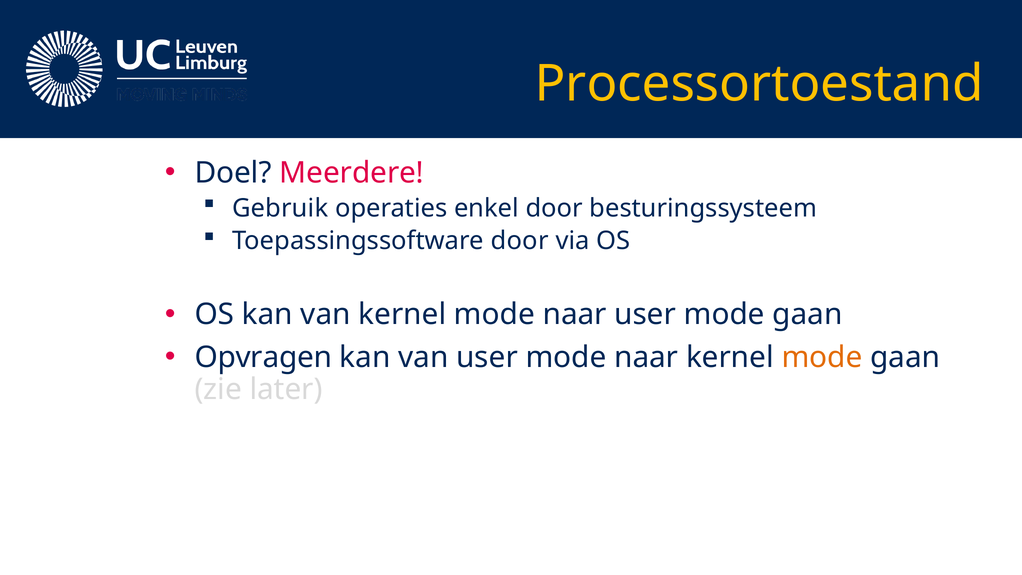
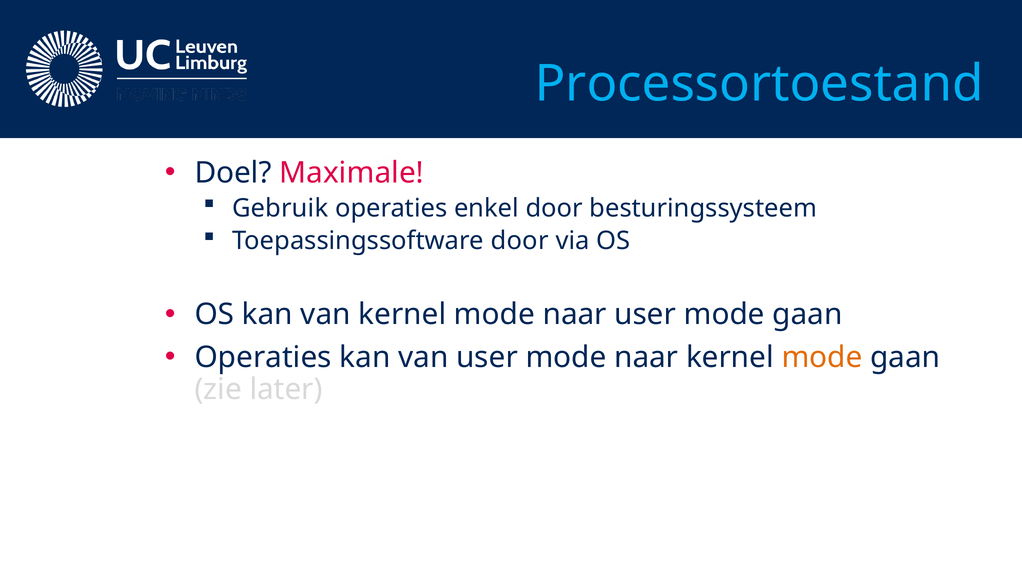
Processortoestand colour: yellow -> light blue (759, 84)
Meerdere: Meerdere -> Maximale (352, 173)
Opvragen: Opvragen -> Operaties (263, 357)
